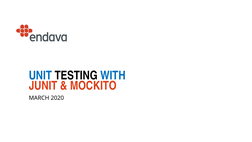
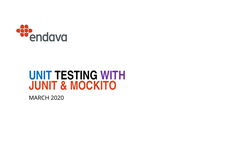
WITH colour: blue -> purple (113, 75)
